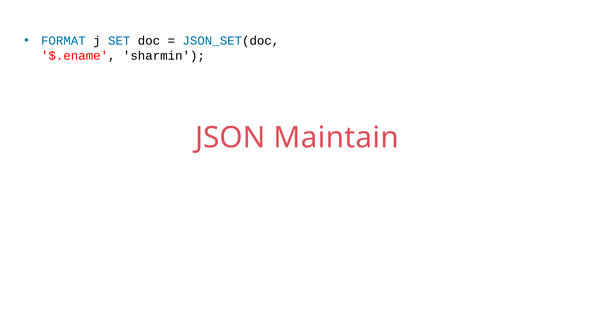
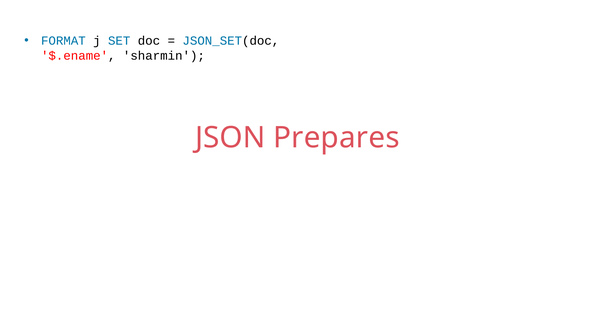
Maintain: Maintain -> Prepares (336, 137)
